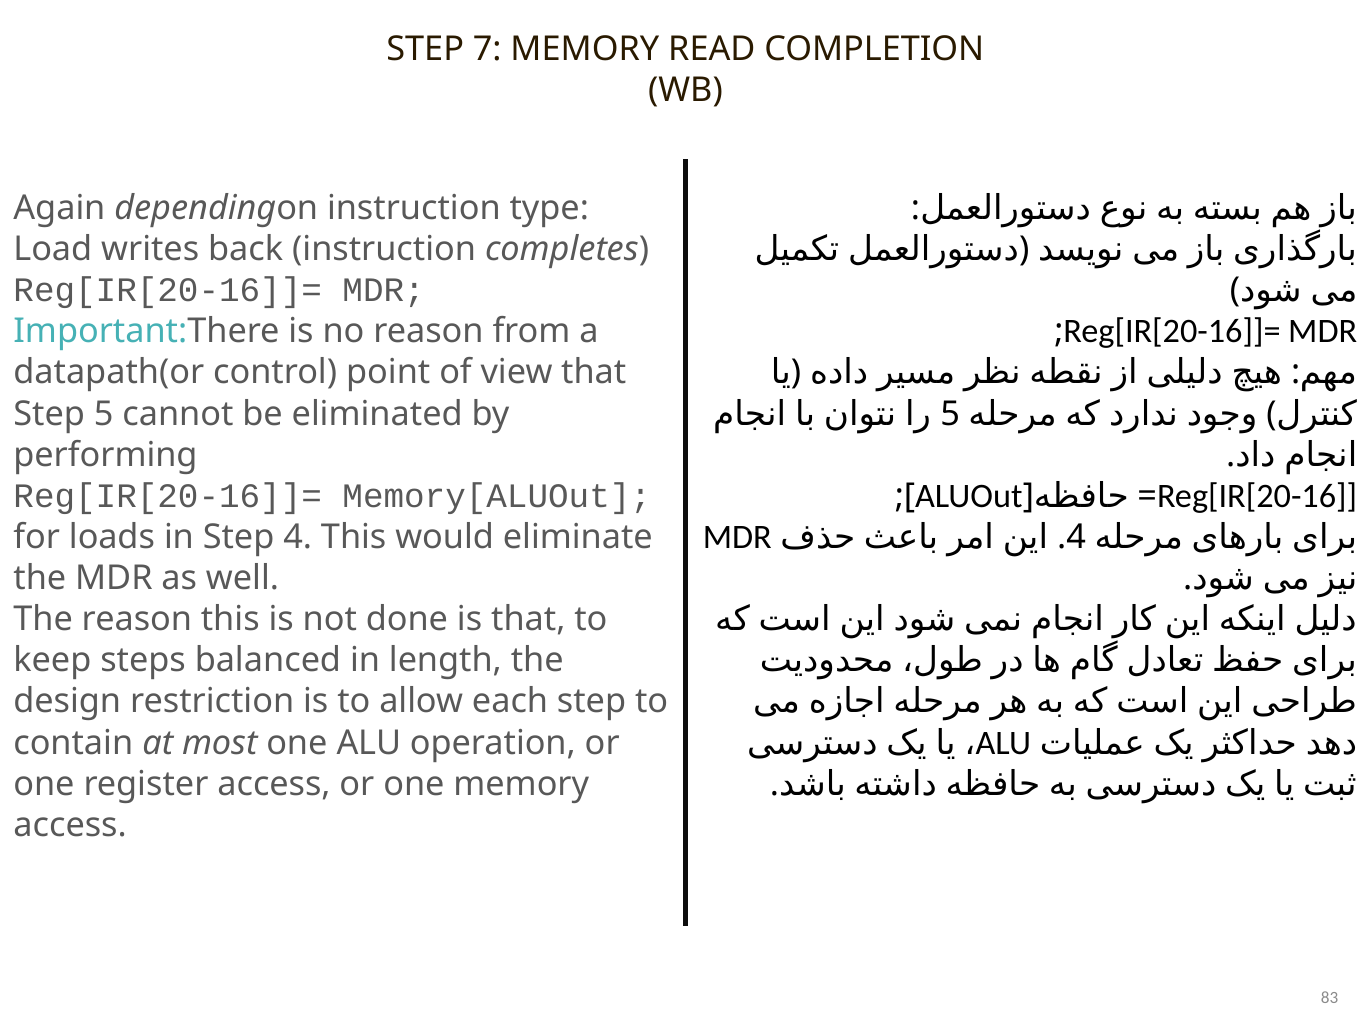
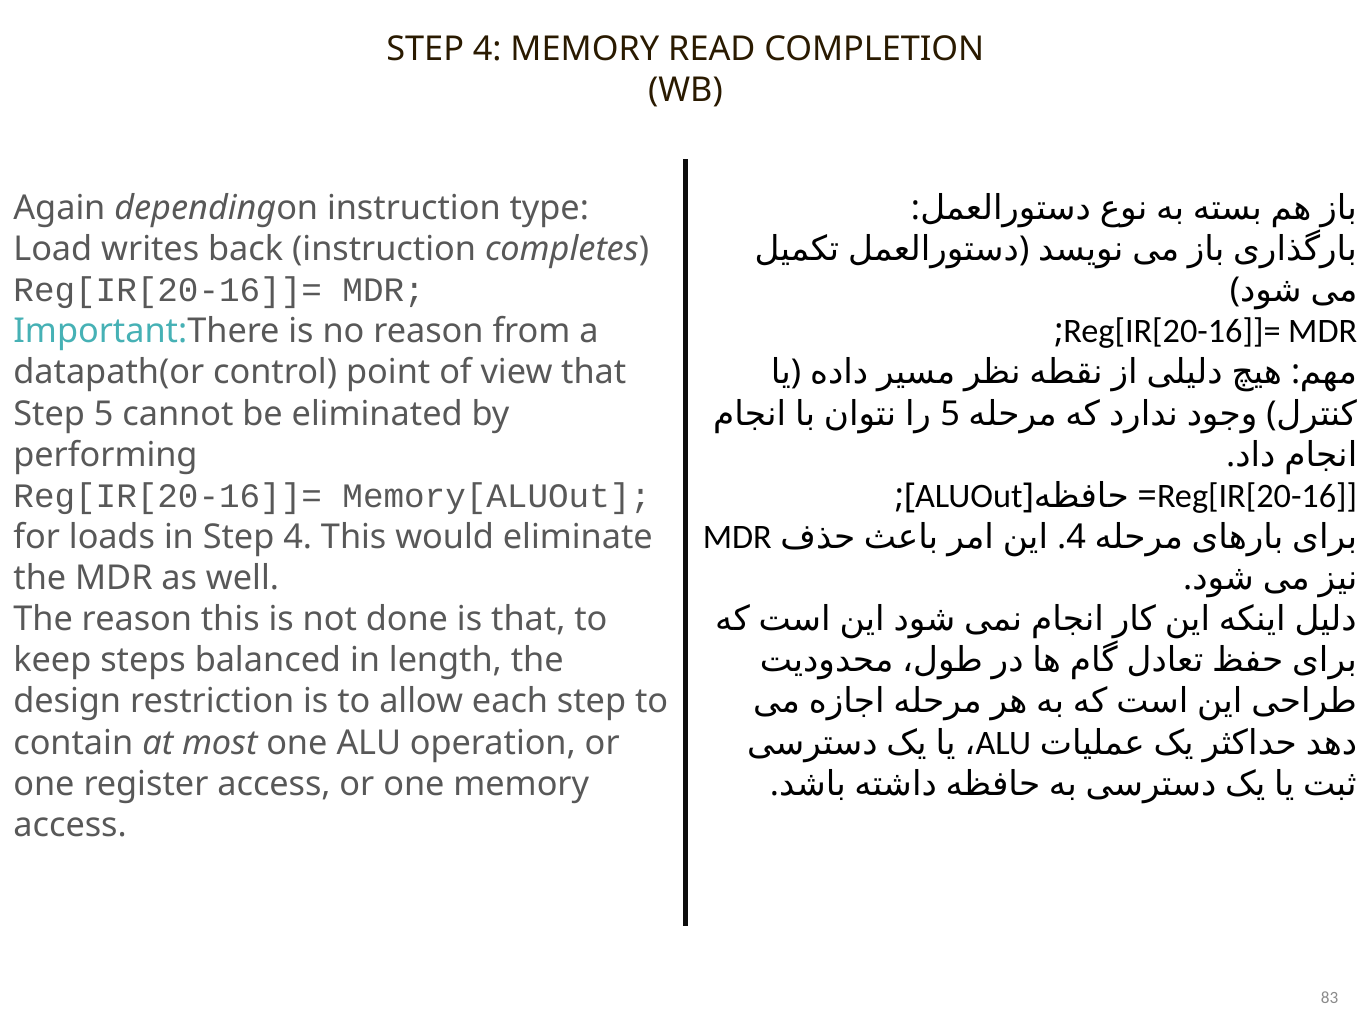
7: 7 -> 4 (487, 49)
